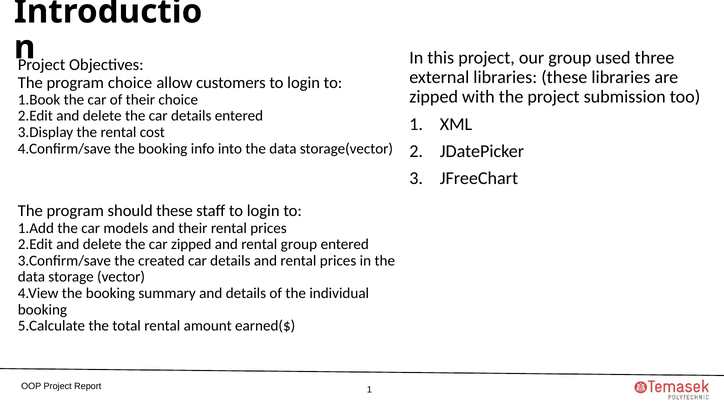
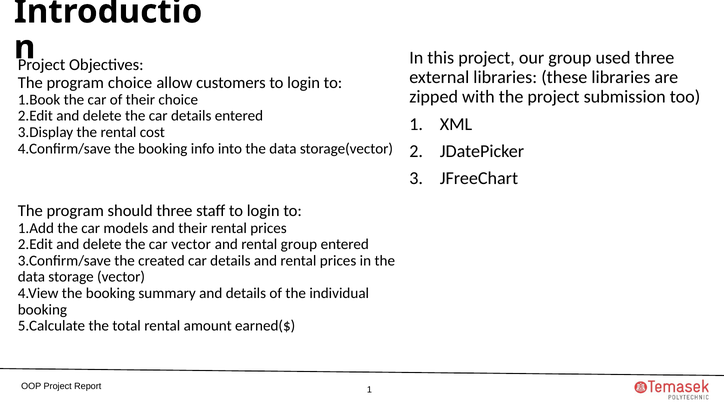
should these: these -> three (174, 211)
car zipped: zipped -> vector (191, 244)
